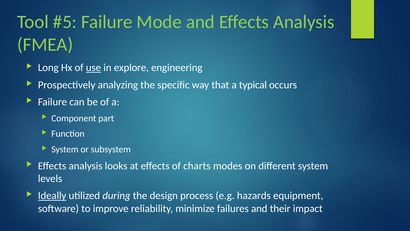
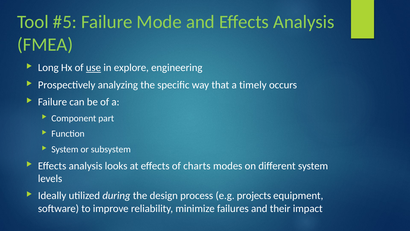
typical: typical -> timely (253, 85)
Ideally underline: present -> none (52, 195)
hazards: hazards -> projects (254, 195)
